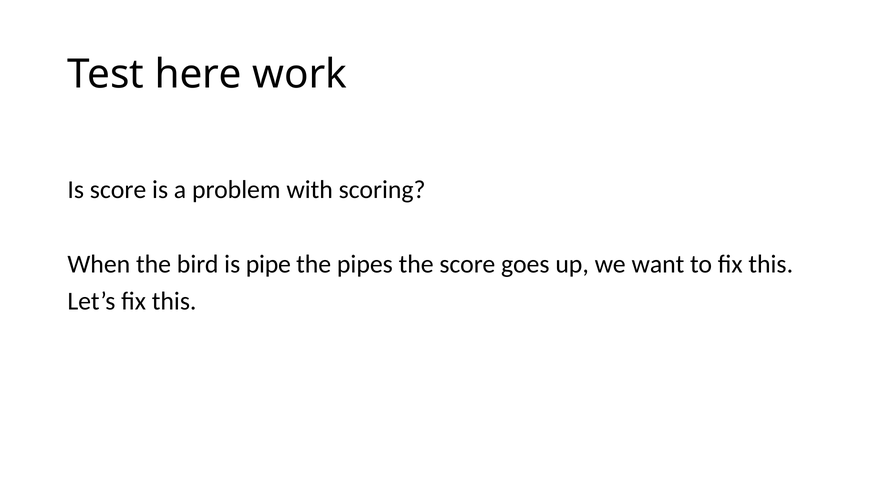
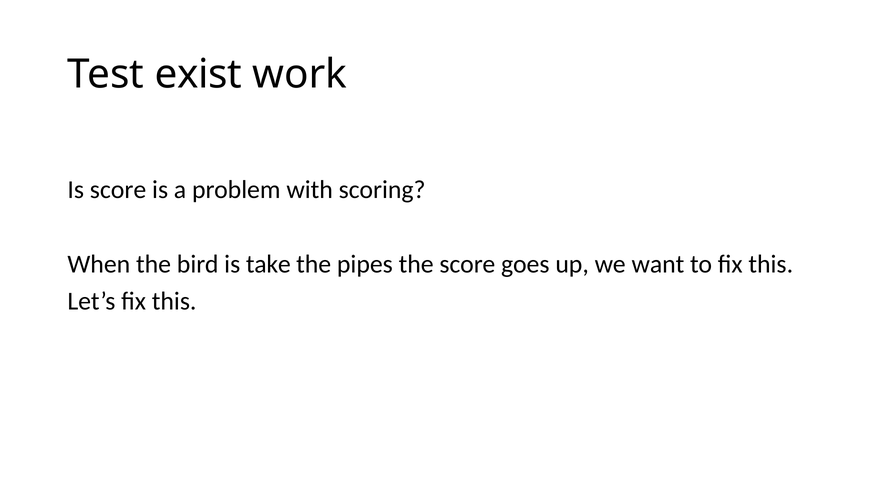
here: here -> exist (198, 74)
pipe: pipe -> take (268, 264)
